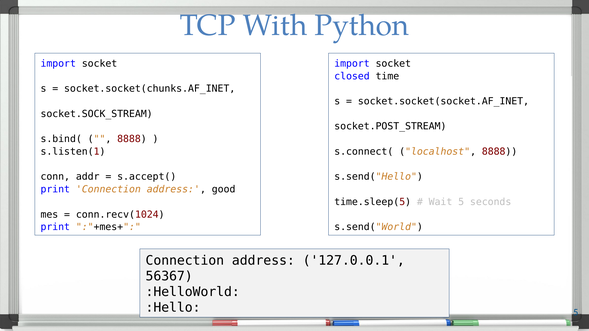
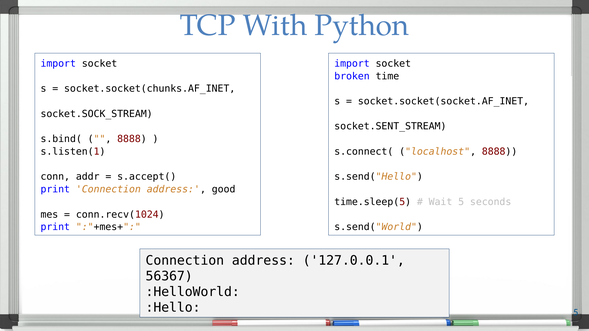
closed: closed -> broken (352, 76)
socket.POST_STREAM: socket.POST_STREAM -> socket.SENT_STREAM (390, 127)
